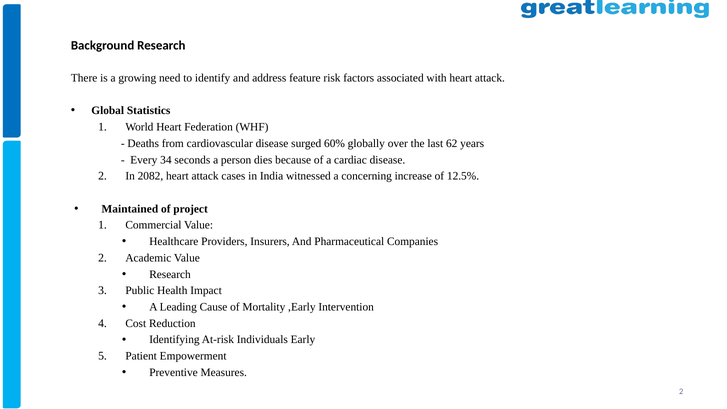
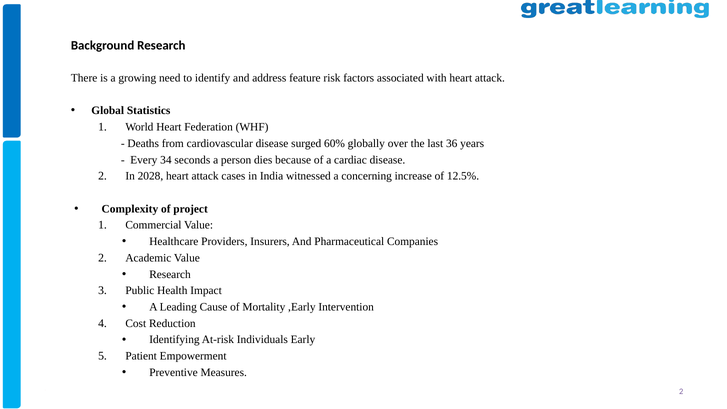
62: 62 -> 36 (452, 143)
2082: 2082 -> 2028 (150, 176)
Maintained: Maintained -> Complexity (130, 209)
